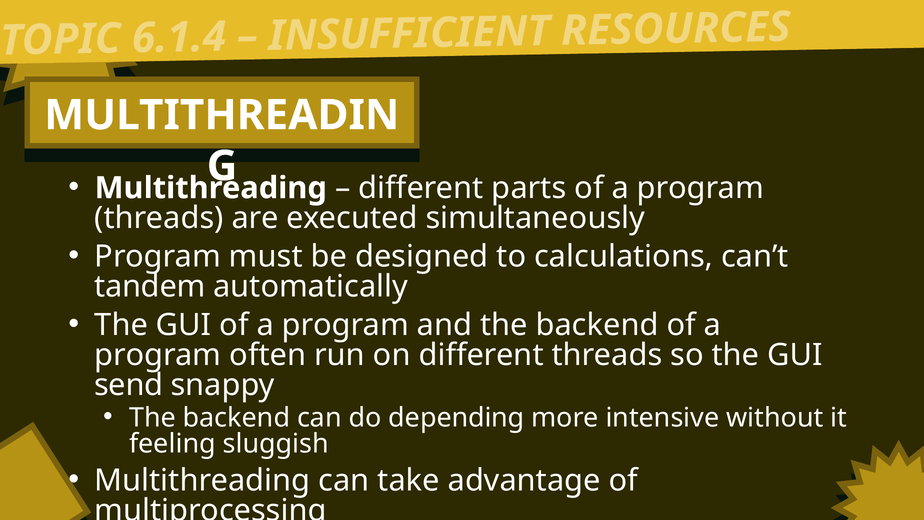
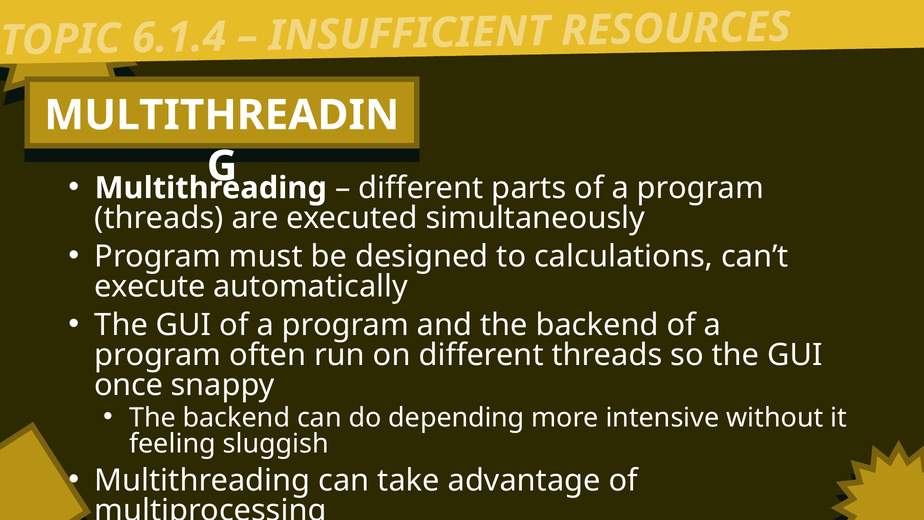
tandem: tandem -> execute (150, 286)
send: send -> once (129, 385)
